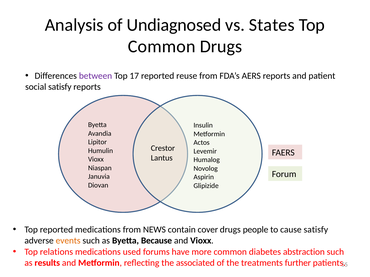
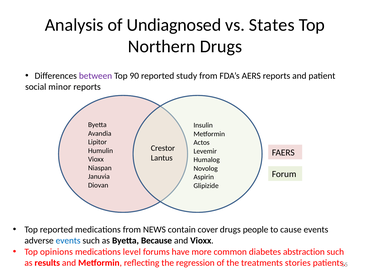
Common: Common -> Northern (162, 47)
17: 17 -> 90 (134, 76)
reuse: reuse -> study (187, 76)
social satisfy: satisfy -> minor (60, 87)
cause satisfy: satisfy -> events (316, 230)
events colour: orange -> blue (68, 241)
relations: relations -> opinions (56, 252)
used: used -> level (132, 252)
associated: associated -> regression (195, 263)
further: further -> stories (298, 263)
